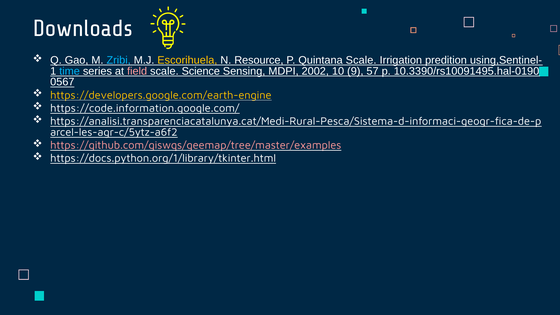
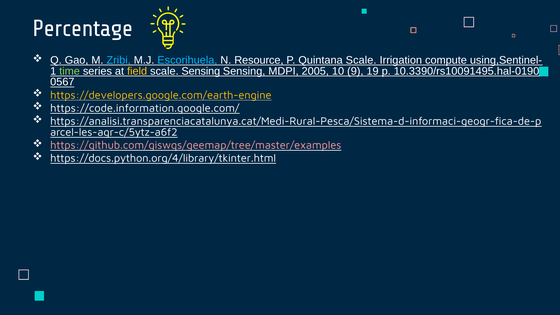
Downloads: Downloads -> Percentage (83, 29)
Escorihuela colour: yellow -> light blue (187, 60)
predition: predition -> compute (446, 60)
time colour: light blue -> light green (70, 71)
field colour: pink -> yellow (137, 71)
scale Science: Science -> Sensing (201, 71)
2002: 2002 -> 2005 (315, 71)
57: 57 -> 19 (373, 71)
https://docs.python.org/1/library/tkinter.html: https://docs.python.org/1/library/tkinter.html -> https://docs.python.org/4/library/tkinter.html (163, 158)
